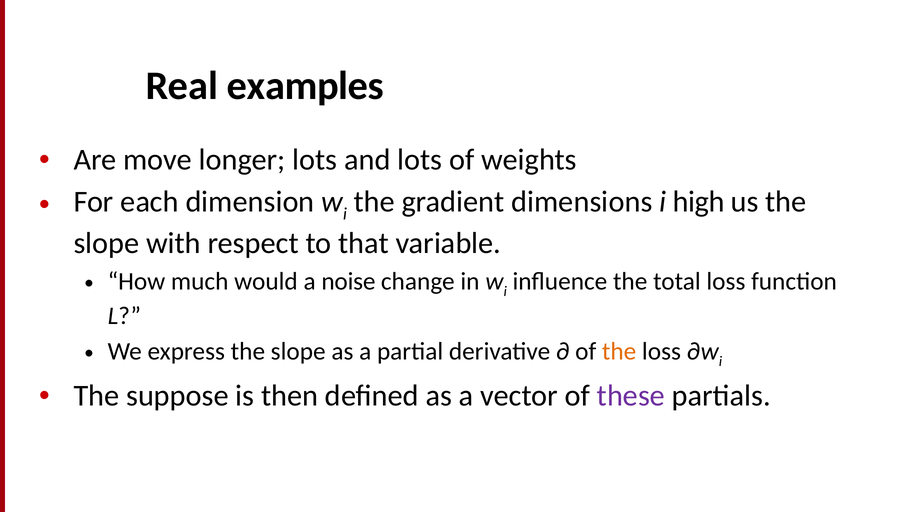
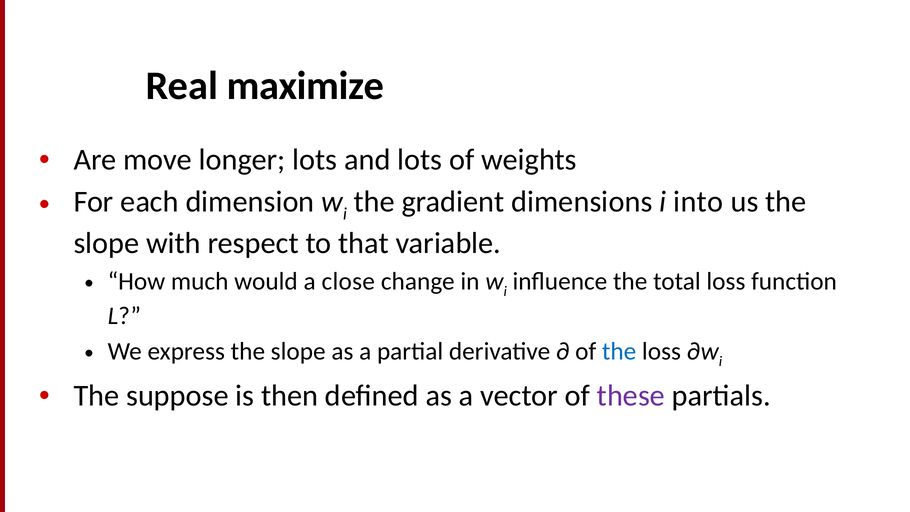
examples: examples -> maximize (305, 86)
high: high -> into (698, 202)
noise: noise -> close (348, 281)
the colour: orange -> blue (619, 351)
